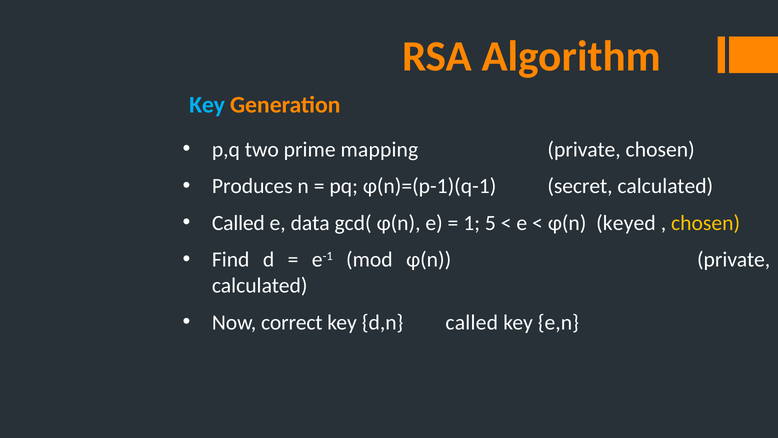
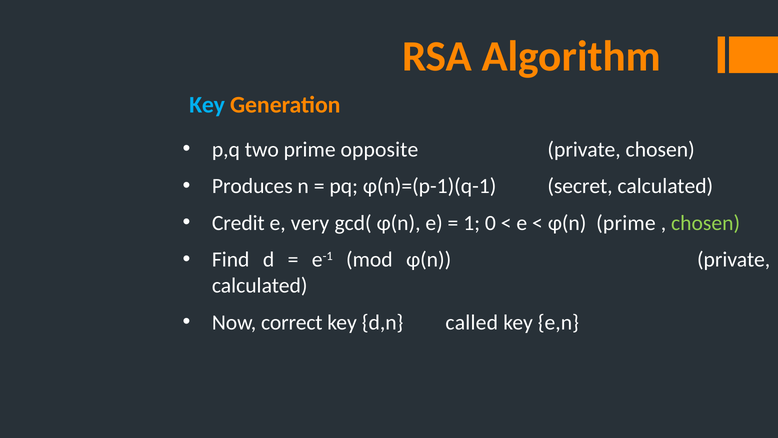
mapping: mapping -> opposite (379, 149)
Called: Called -> Credit (238, 223)
data: data -> very (310, 223)
5: 5 -> 0 (490, 223)
φ(n keyed: keyed -> prime (626, 223)
chosen colour: yellow -> light green (706, 223)
